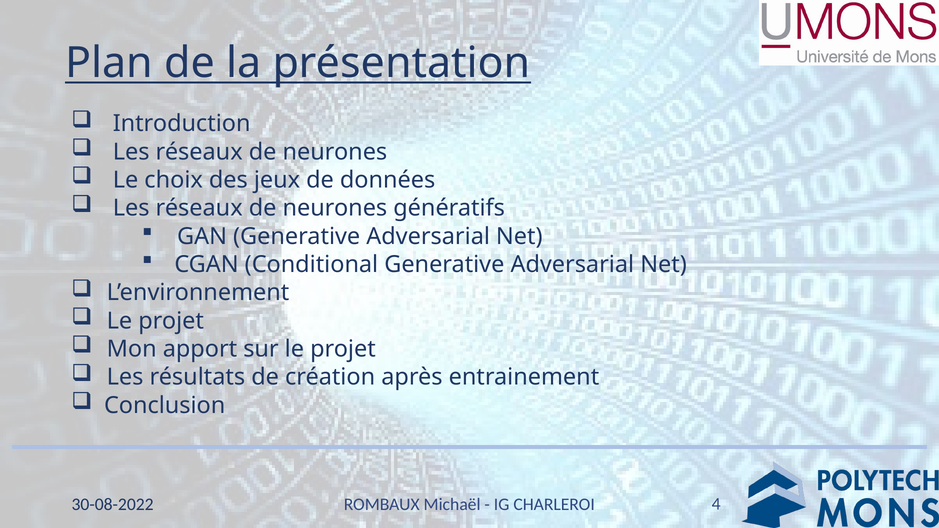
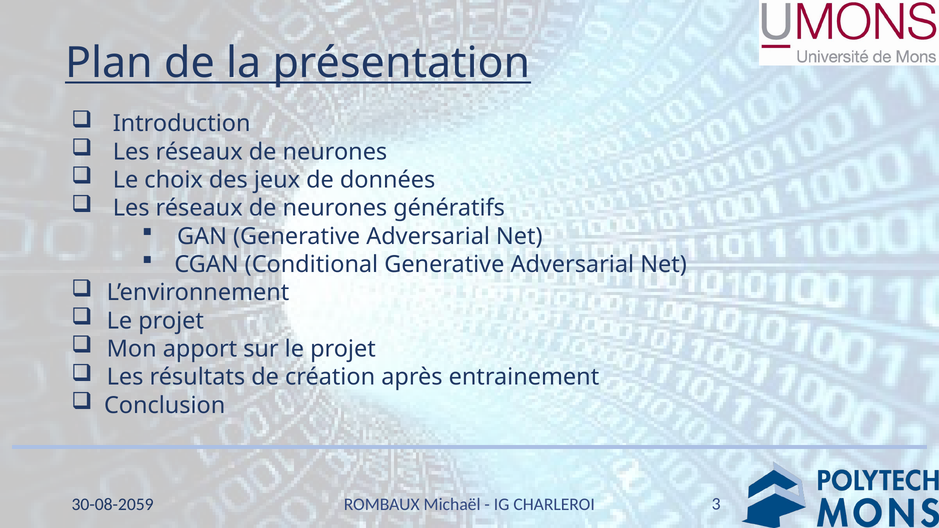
4: 4 -> 3 (716, 504)
30-08-2022: 30-08-2022 -> 30-08-2059 (113, 505)
